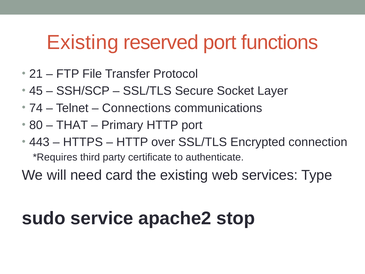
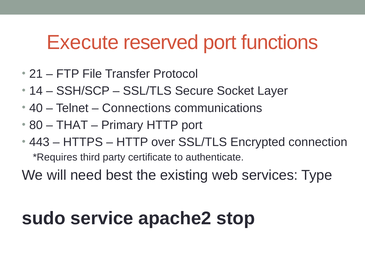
Existing: Existing -> Execute (83, 42)
45: 45 -> 14 (36, 91)
74: 74 -> 40 (36, 108)
card: card -> best (119, 175)
